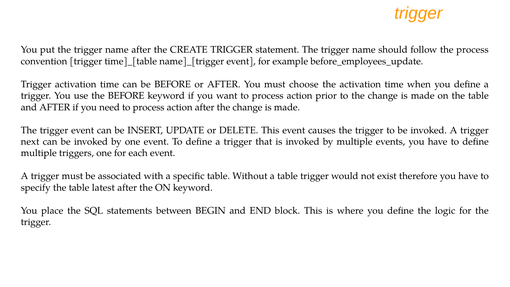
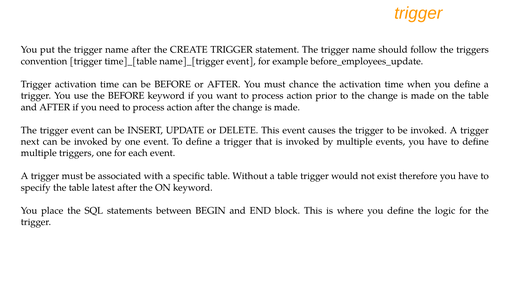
the process: process -> triggers (473, 50)
choose: choose -> chance (304, 84)
